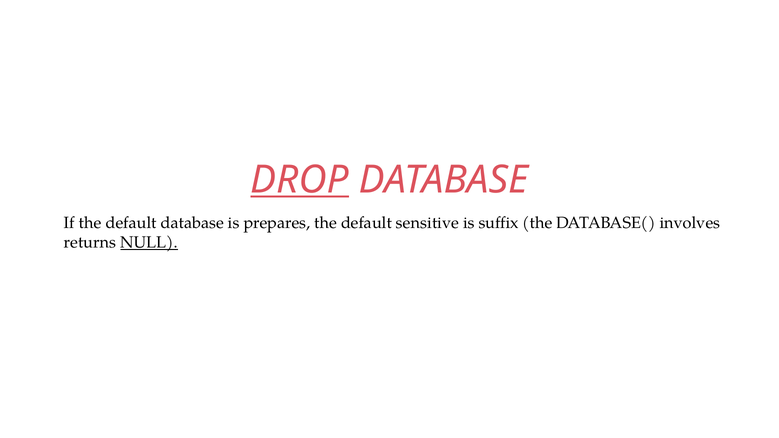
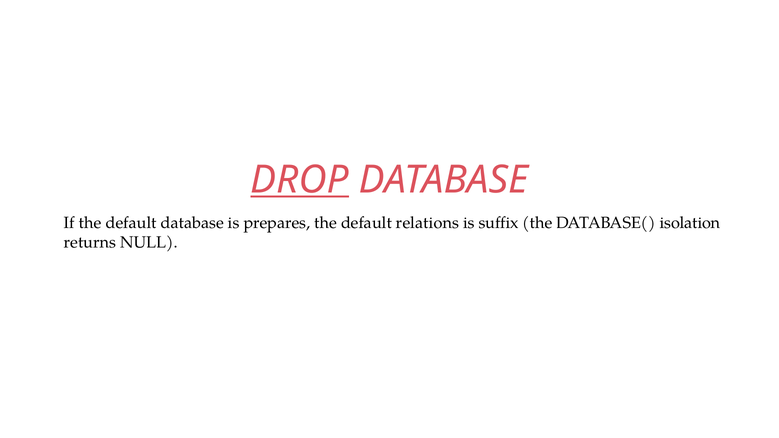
sensitive: sensitive -> relations (428, 223)
involves: involves -> isolation (690, 223)
NULL underline: present -> none (149, 243)
